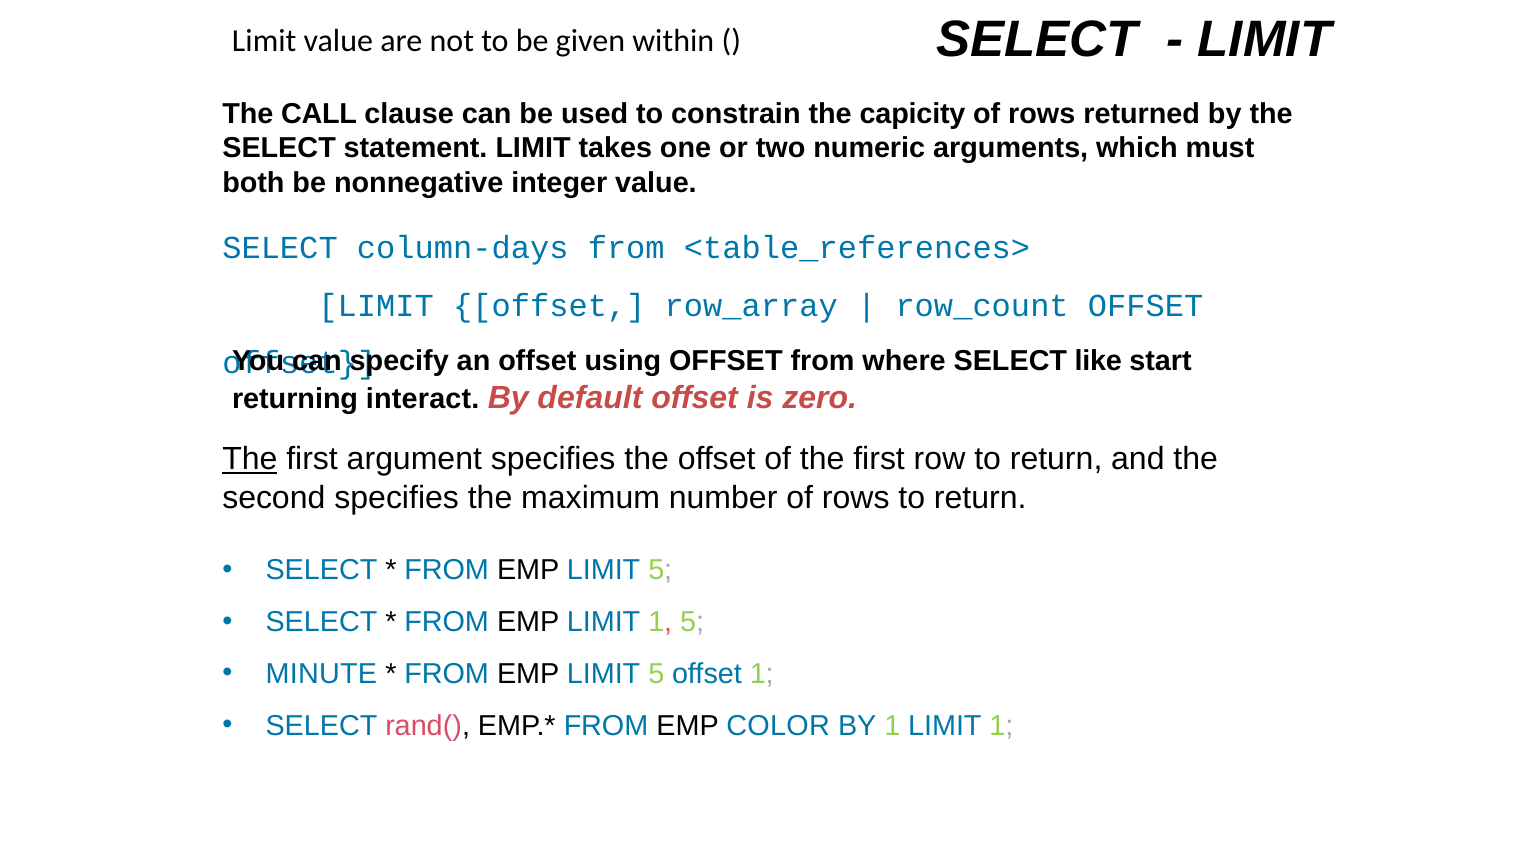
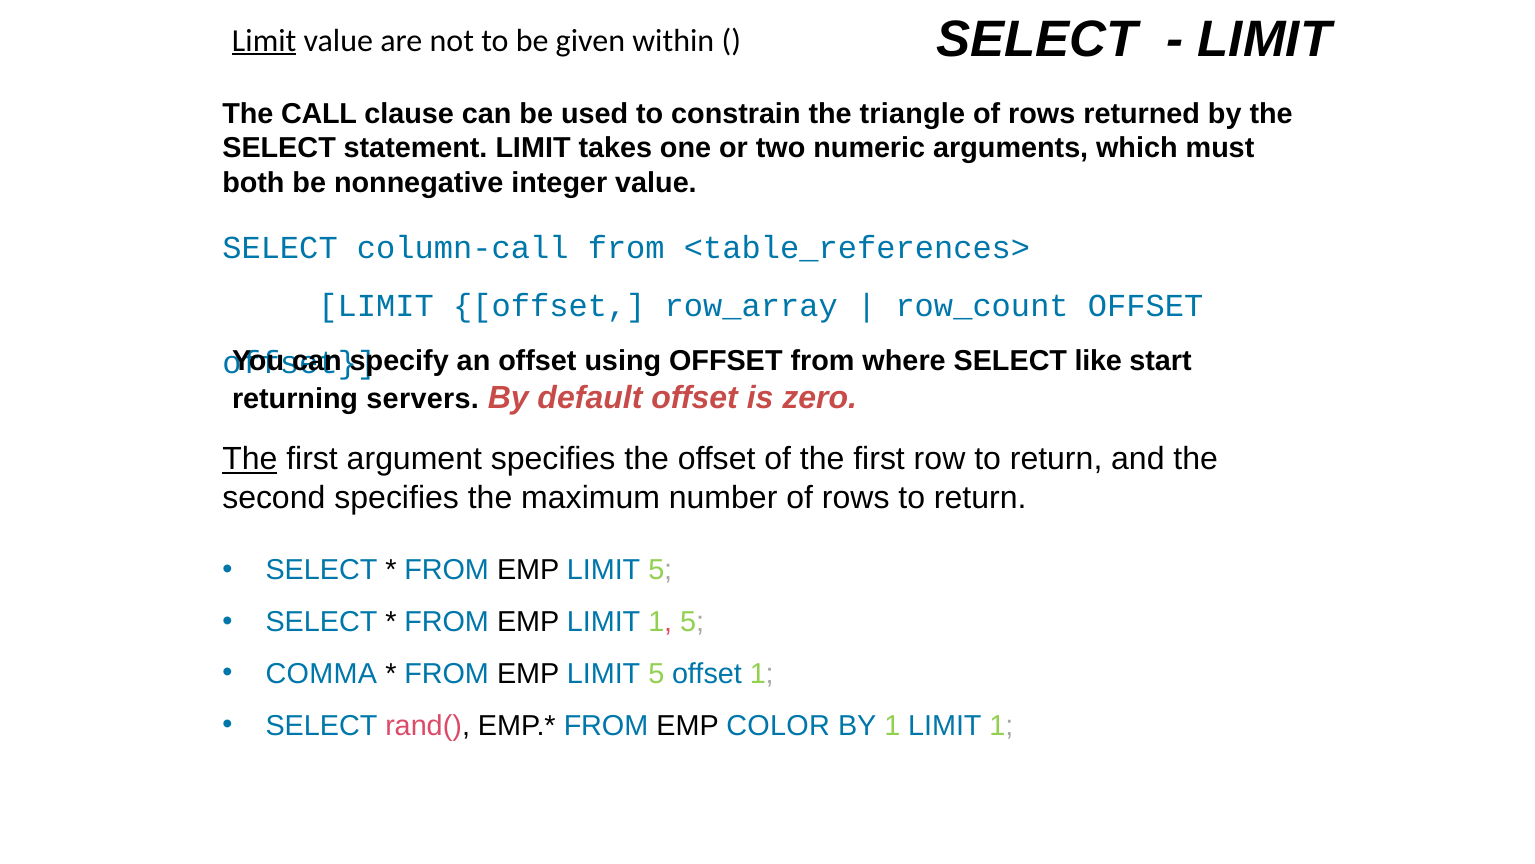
Limit underline: none -> present (264, 41)
capicity: capicity -> triangle (912, 113)
column-days: column-days -> column-call (463, 248)
interact: interact -> servers (423, 399)
MINUTE: MINUTE -> COMMA (321, 674)
